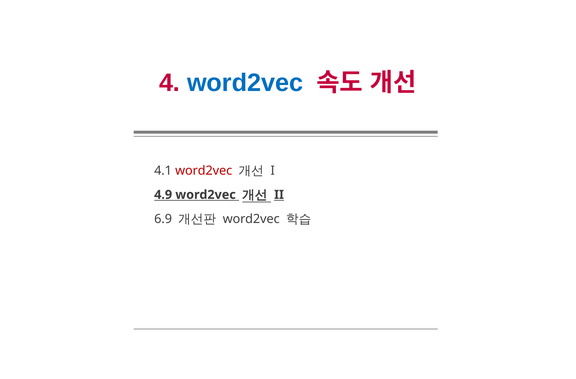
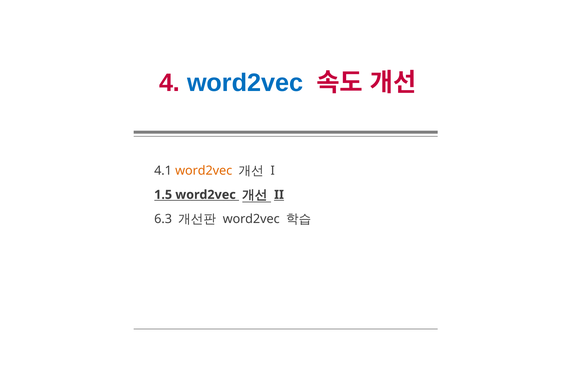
word2vec colour: red -> orange (204, 170)
4.9: 4.9 -> 1.5 (163, 194)
6.9: 6.9 -> 6.3 (163, 218)
